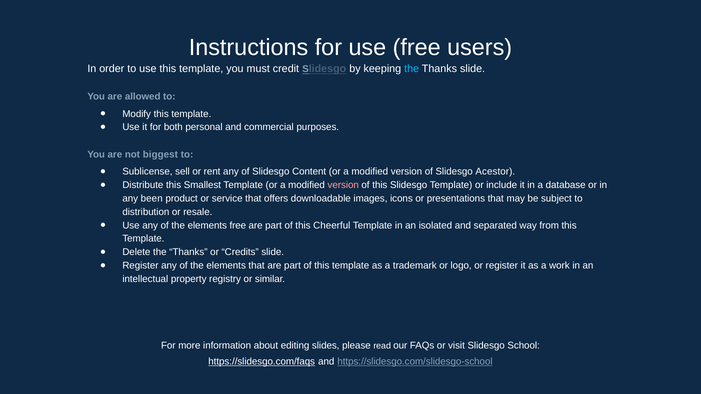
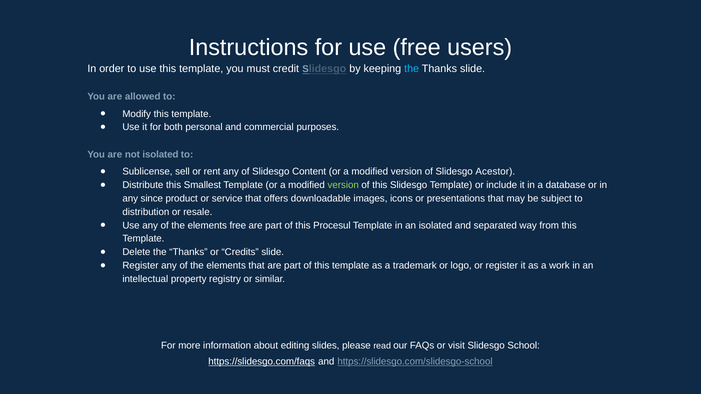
not biggest: biggest -> isolated (160, 154)
version colour: pink -> light green (343, 185)
been: been -> since (152, 199)
Cheerful: Cheerful -> Procesul (332, 226)
